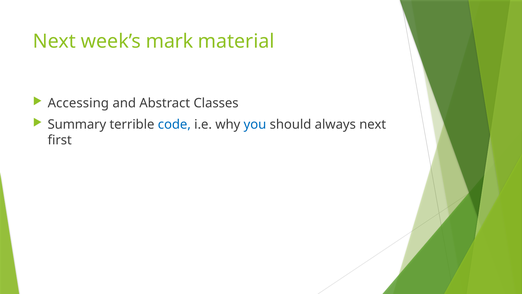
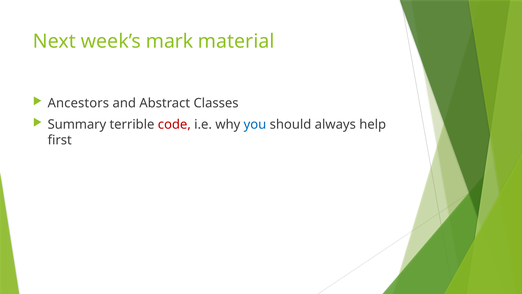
Accessing: Accessing -> Ancestors (78, 103)
code colour: blue -> red (174, 124)
always next: next -> help (373, 124)
